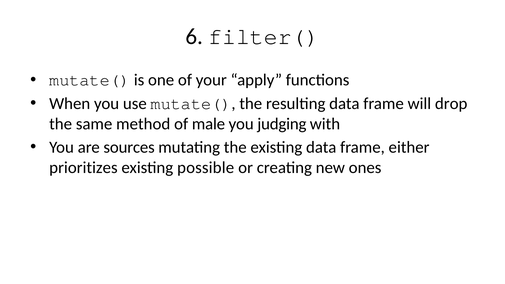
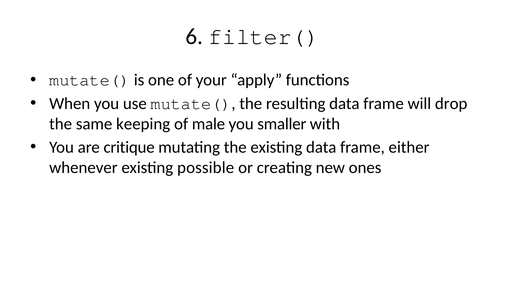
method: method -> keeping (143, 124)
judging: judging -> smaller (282, 124)
sources: sources -> critique (129, 147)
prioritizes: prioritizes -> whenever (83, 168)
